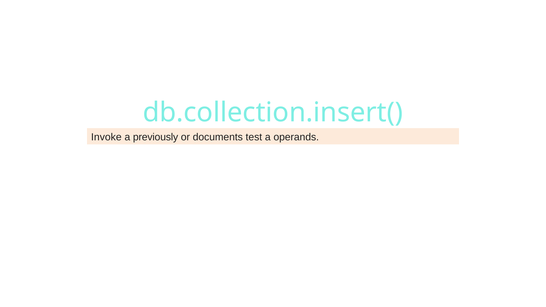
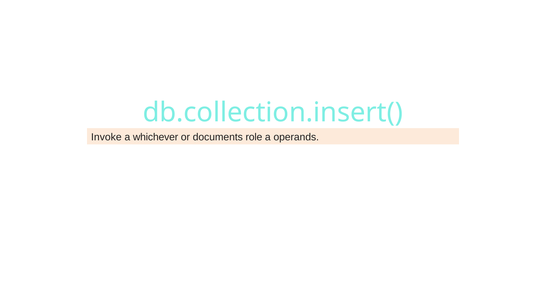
previously: previously -> whichever (156, 137)
test: test -> role (254, 137)
